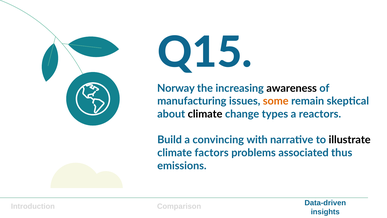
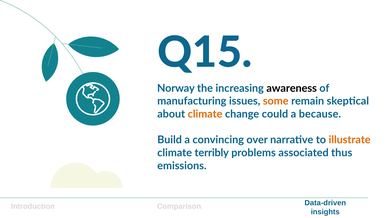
climate colour: black -> orange (205, 114)
types: types -> could (275, 114)
reactors: reactors -> because (320, 114)
with: with -> over (257, 140)
illustrate colour: black -> orange (350, 140)
factors: factors -> terribly (212, 153)
